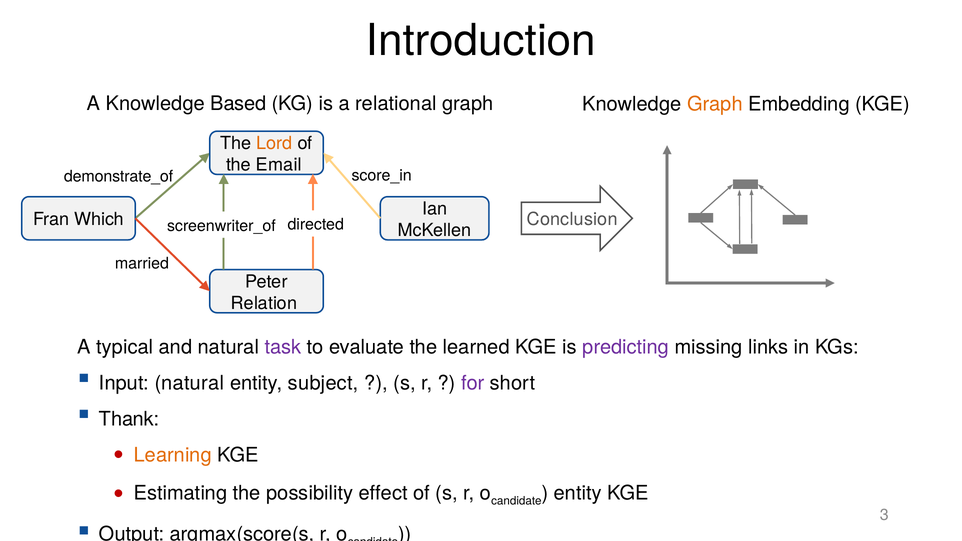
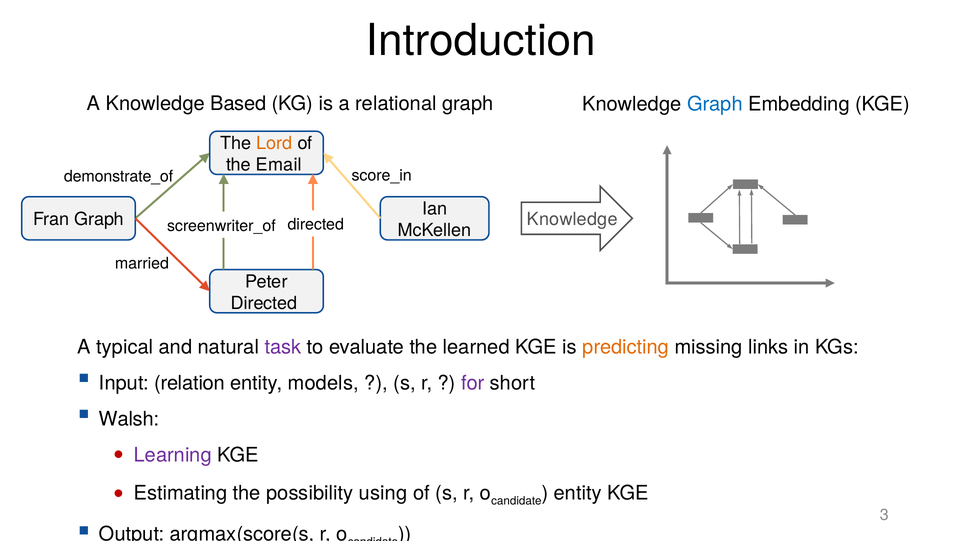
Graph colour: orange -> blue (715, 104)
Conclusion: Conclusion -> Knowledge (572, 219)
Fran Which: Which -> Graph (99, 220)
Relation: Relation -> Directed (264, 303)
predicting colour: purple -> orange (626, 347)
Input natural: natural -> relation (189, 383)
subject: subject -> models (323, 383)
Thank: Thank -> Walsh (129, 419)
Learning colour: orange -> purple (173, 455)
effect: effect -> using (383, 493)
